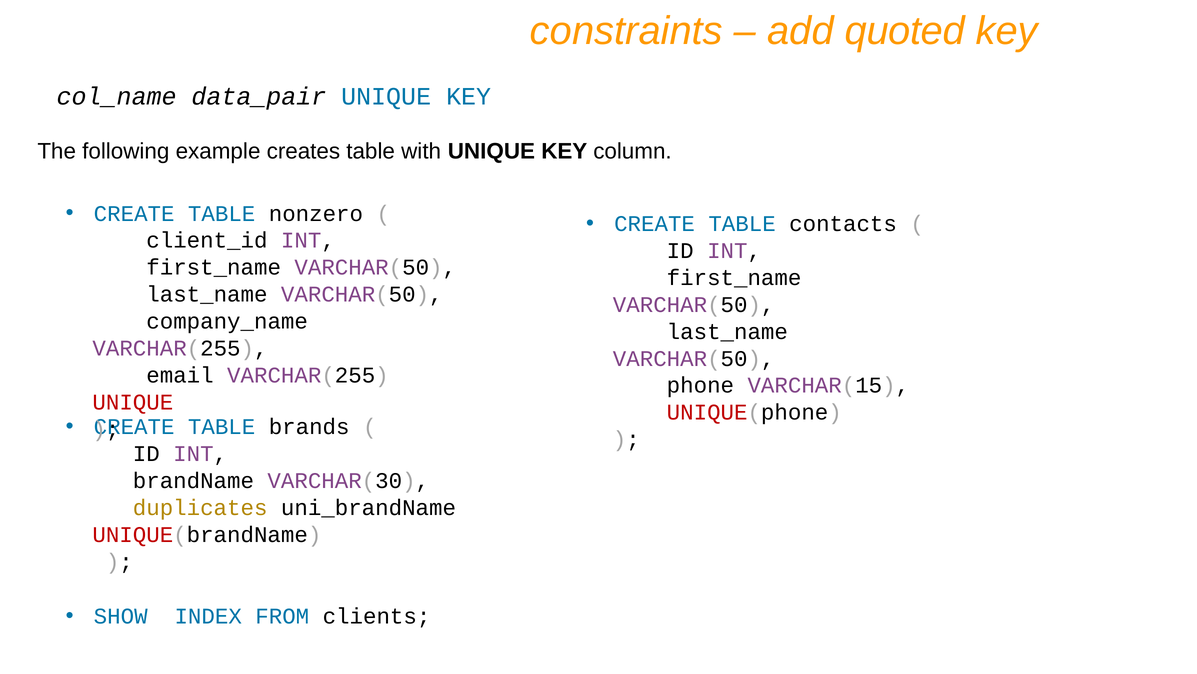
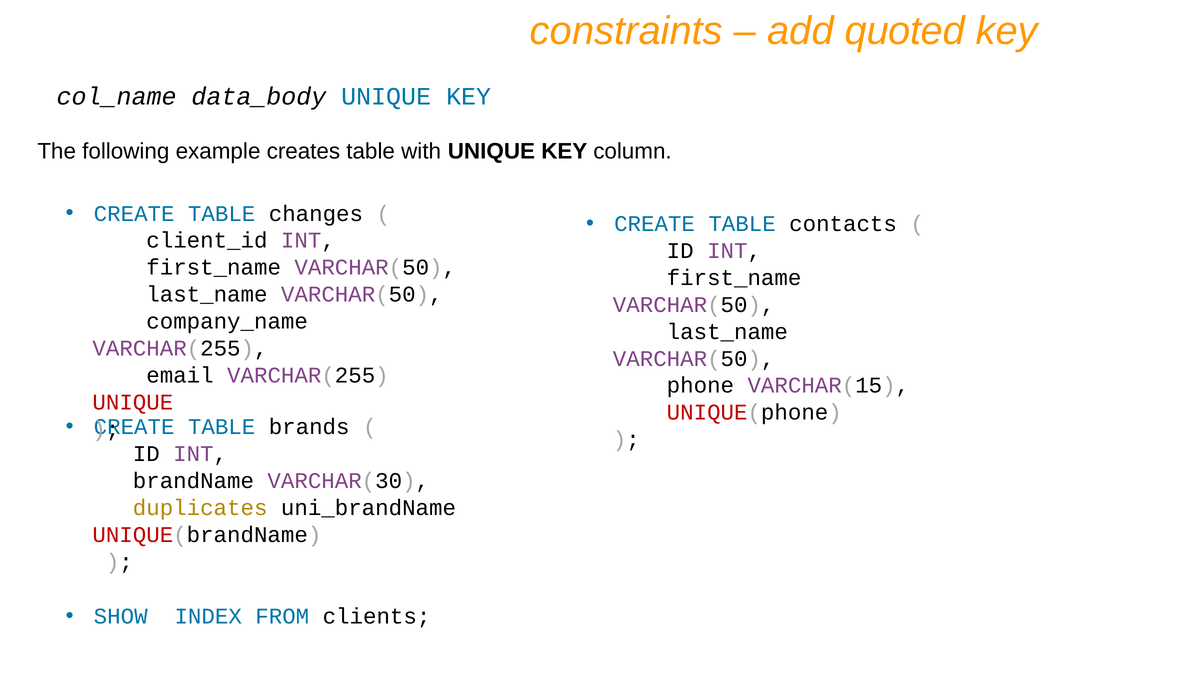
data_pair: data_pair -> data_body (259, 96)
nonzero: nonzero -> changes (316, 213)
